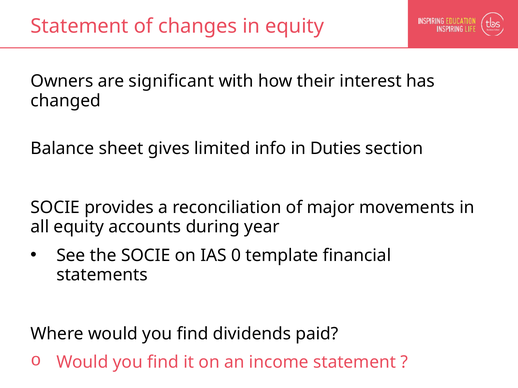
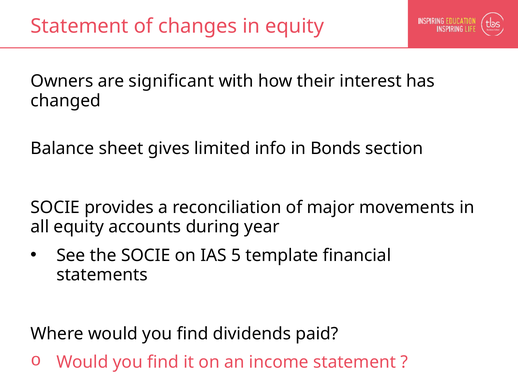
Duties: Duties -> Bonds (336, 149)
0: 0 -> 5 (236, 256)
